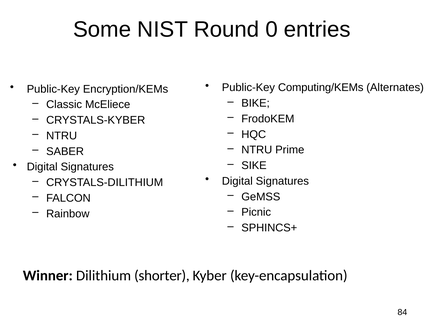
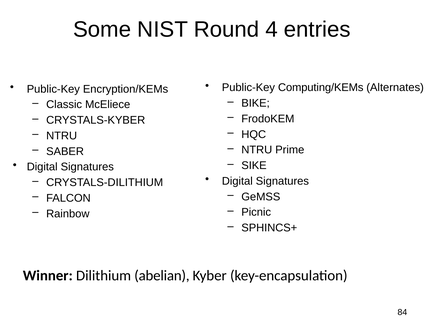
0: 0 -> 4 (272, 29)
shorter: shorter -> abelian (162, 275)
